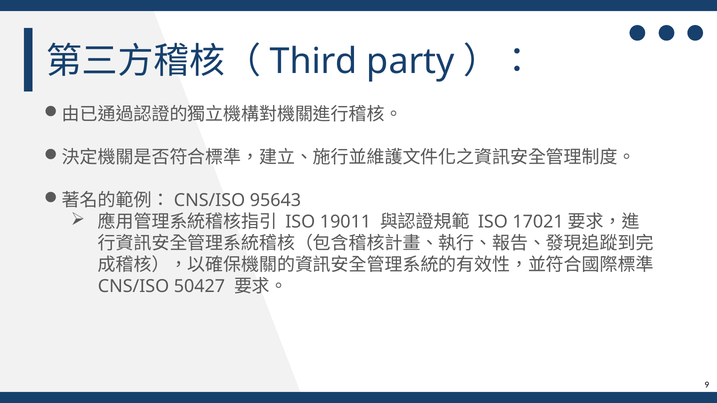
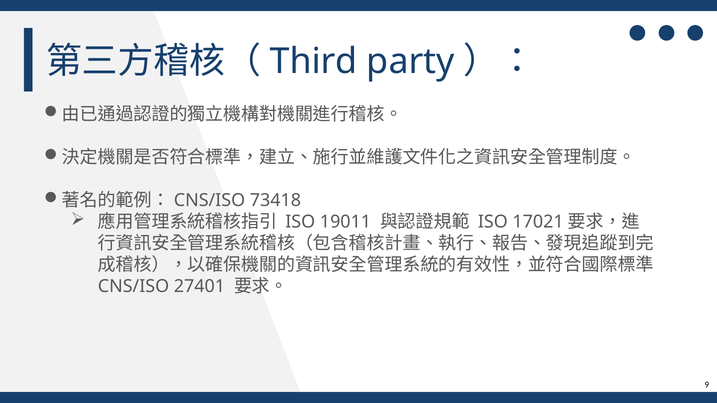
95643: 95643 -> 73418 (275, 201)
50427: 50427 -> 27401 (199, 287)
